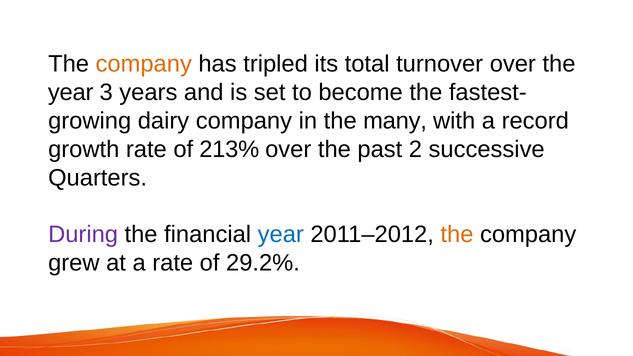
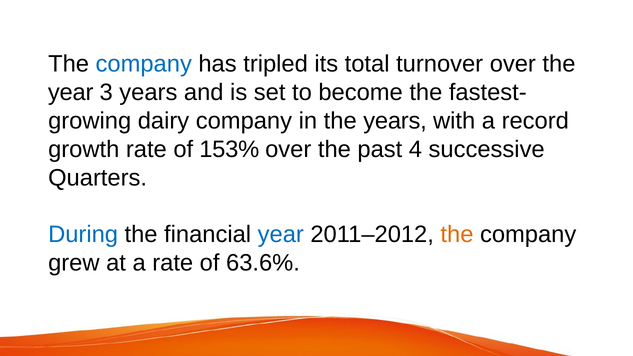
company colour: orange -> blue (144, 64)
the many: many -> years (395, 121)
213%: 213% -> 153% (229, 149)
2: 2 -> 4 (415, 149)
During colour: purple -> blue (83, 235)
29.2%: 29.2% -> 63.6% (263, 263)
